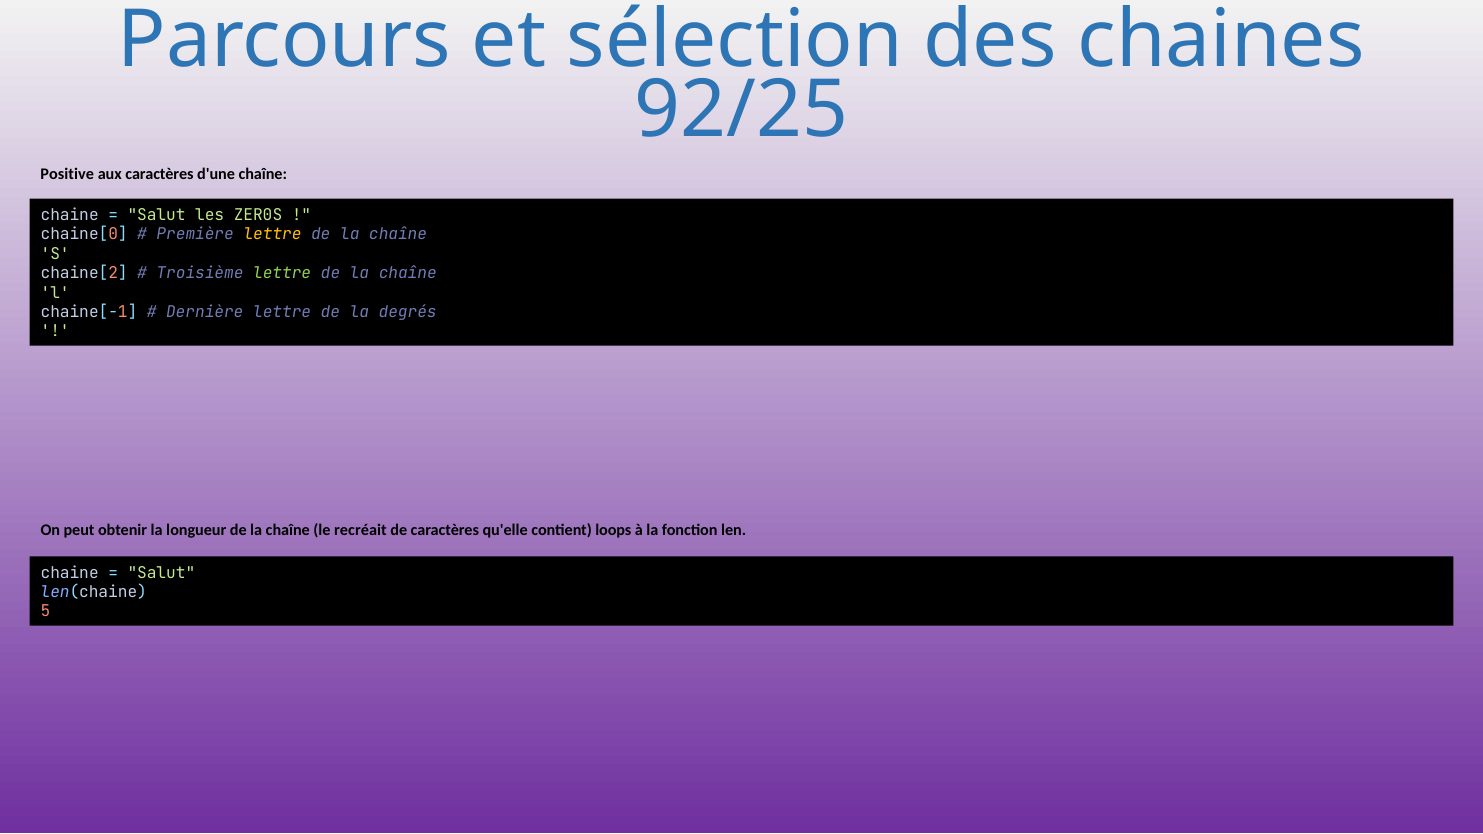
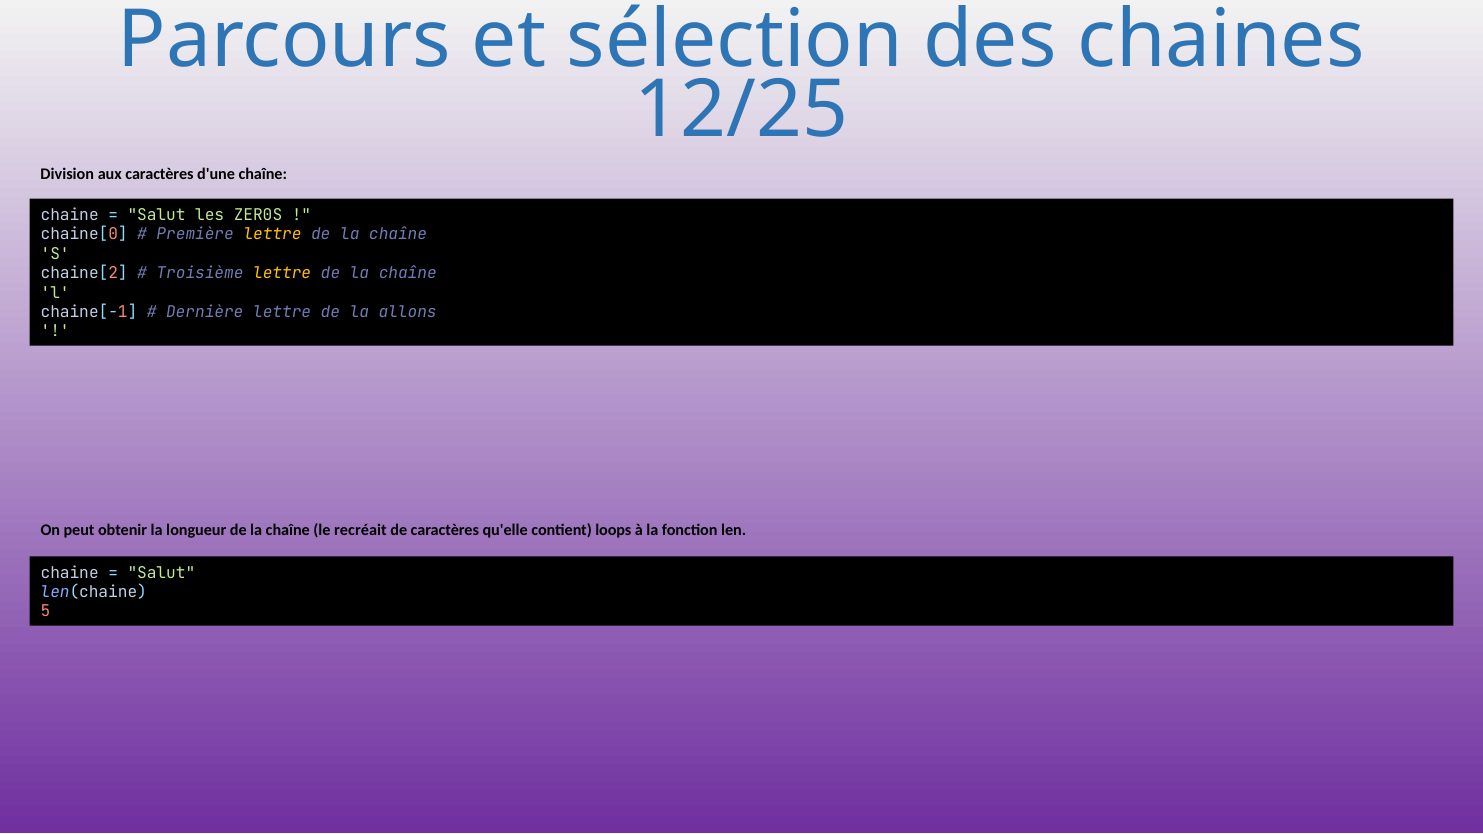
92/25: 92/25 -> 12/25 (742, 110)
Positive: Positive -> Division (67, 174)
lettre colour: light green -> yellow (282, 273)
degrés: degrés -> allons (408, 312)
